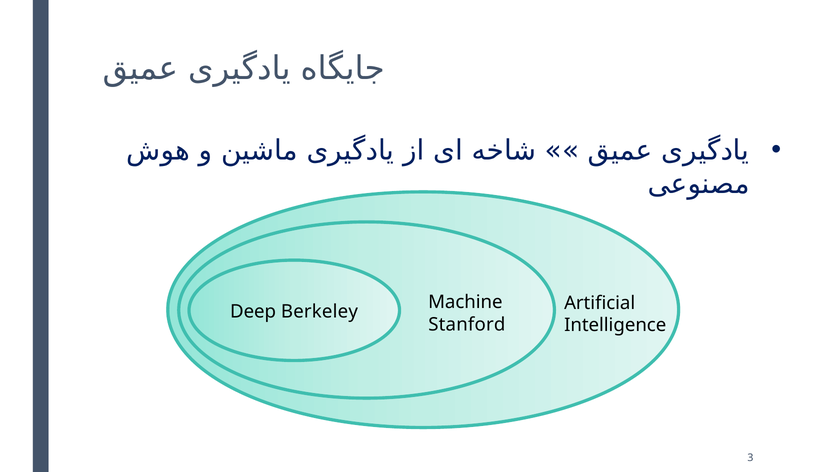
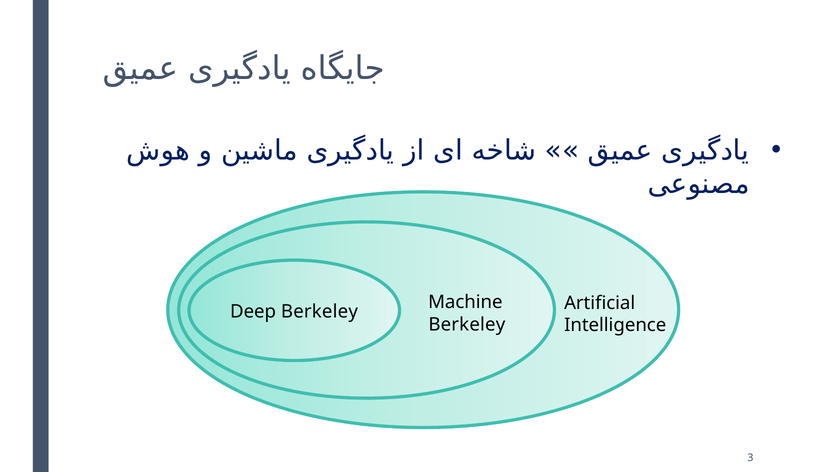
Stanford: Stanford -> Berkeley (467, 325)
